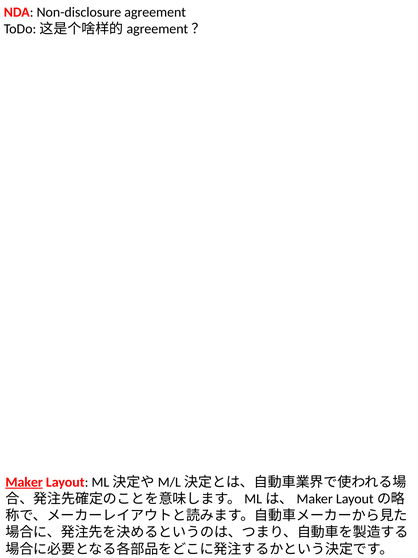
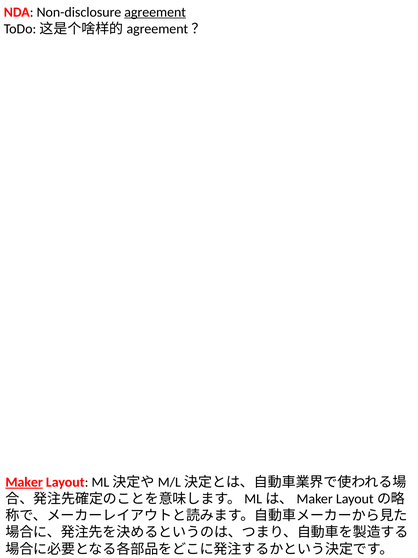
agreement underline: none -> present (155, 12)
